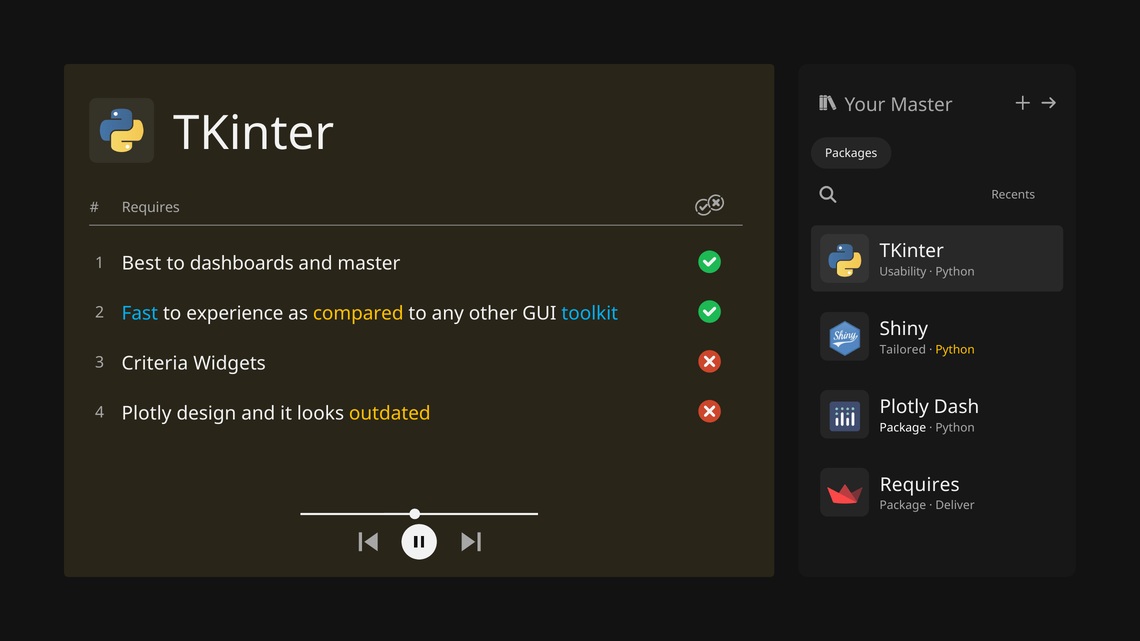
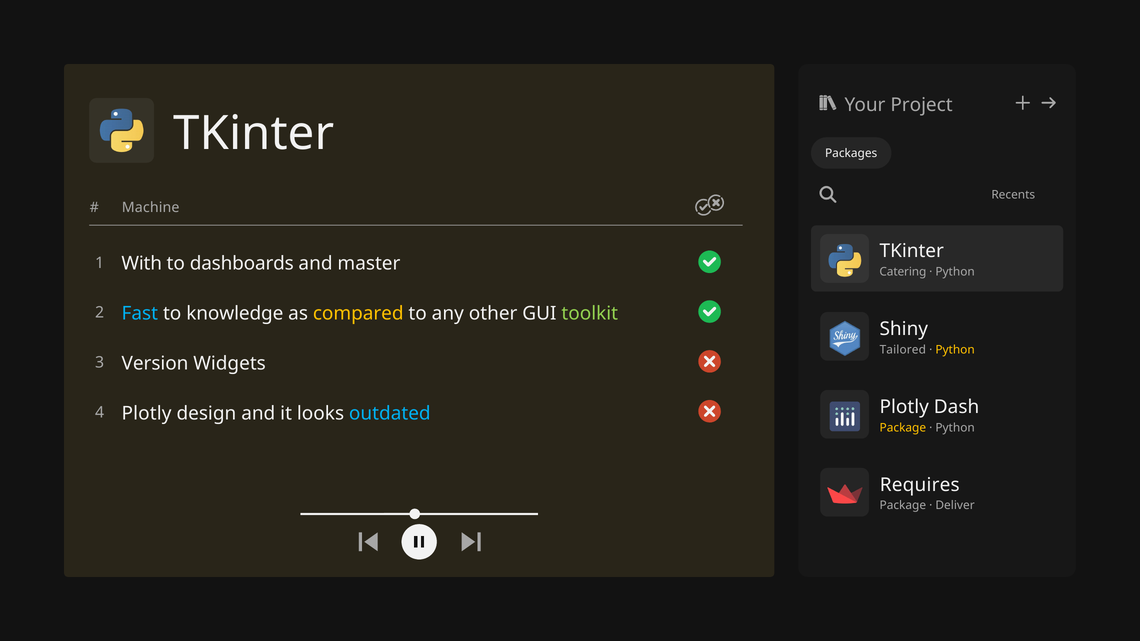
Your Master: Master -> Project (922, 105)
Requires: Requires -> Machine (151, 208)
Best: Best -> With (142, 264)
Usability: Usability -> Catering (903, 272)
experience: experience -> knowledge (235, 314)
toolkit colour: light blue -> light green (590, 314)
Criteria: Criteria -> Version (155, 363)
outdated colour: yellow -> light blue (390, 413)
Package colour: white -> yellow (903, 428)
